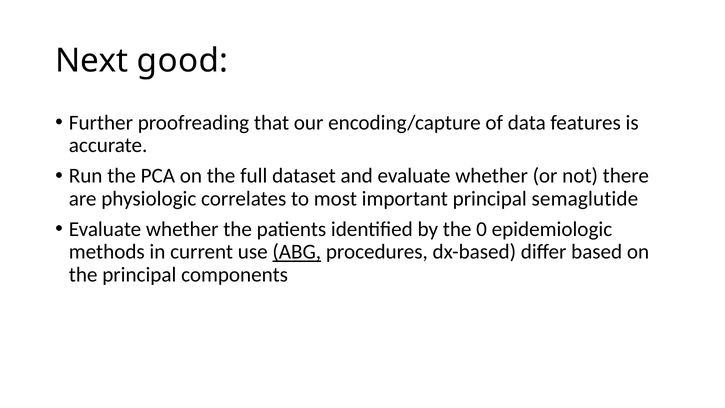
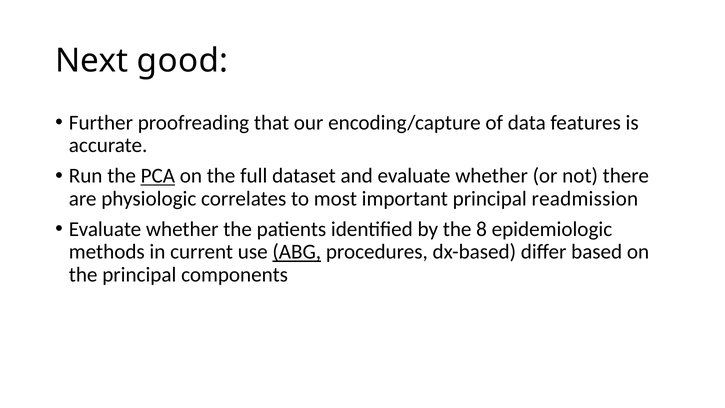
PCA underline: none -> present (158, 176)
semaglutide: semaglutide -> readmission (585, 199)
0: 0 -> 8 (482, 229)
